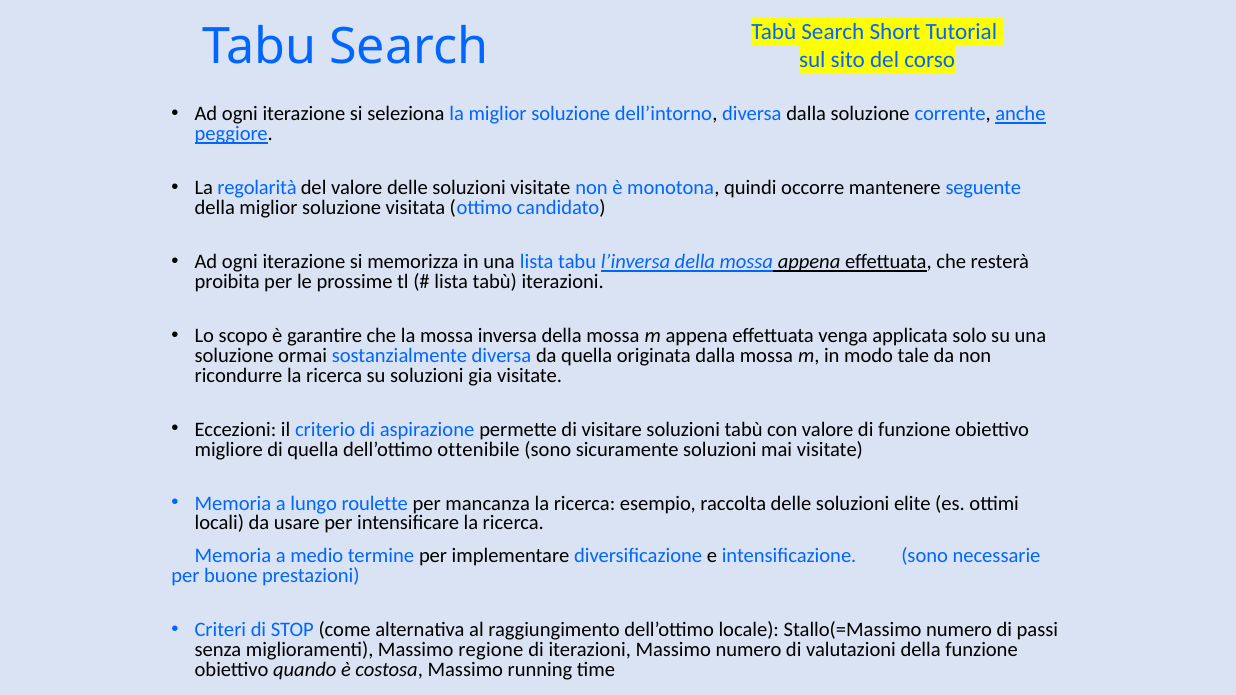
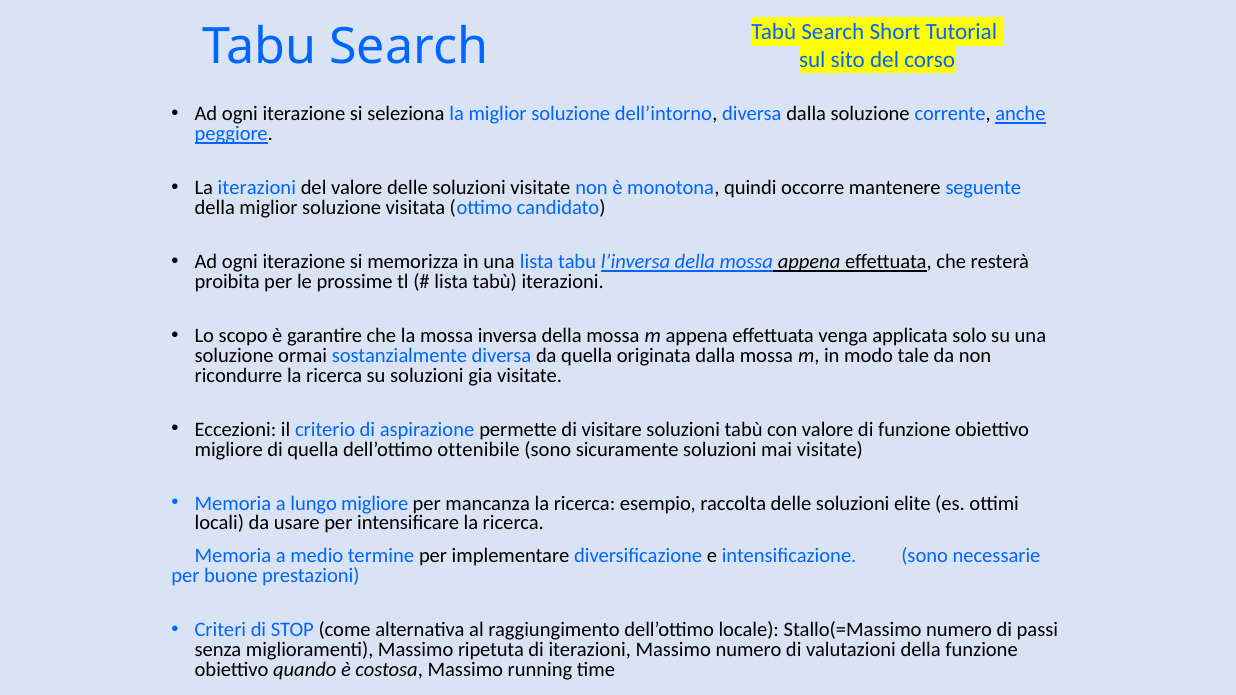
La regolarità: regolarità -> iterazioni (257, 188)
lungo roulette: roulette -> migliore (375, 504)
regione: regione -> ripetuta (491, 650)
